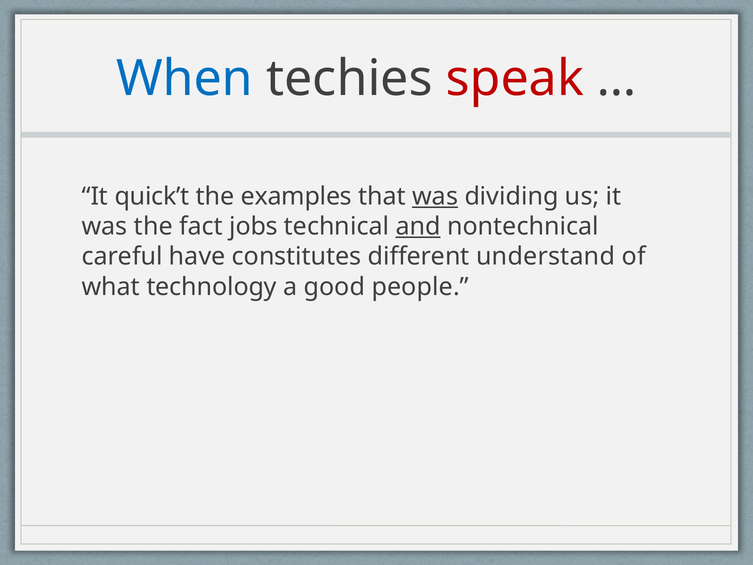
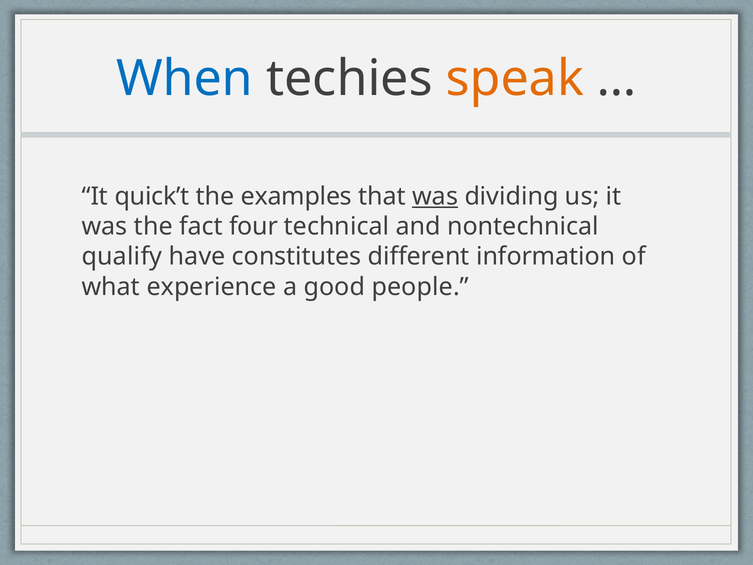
speak colour: red -> orange (515, 79)
jobs: jobs -> four (254, 226)
and underline: present -> none (418, 226)
careful: careful -> qualify (122, 257)
understand: understand -> information (546, 257)
technology: technology -> experience (212, 287)
